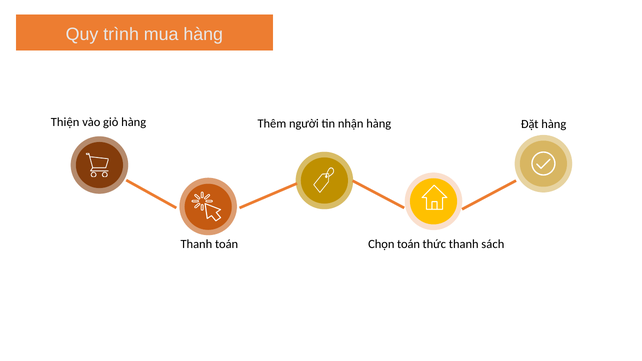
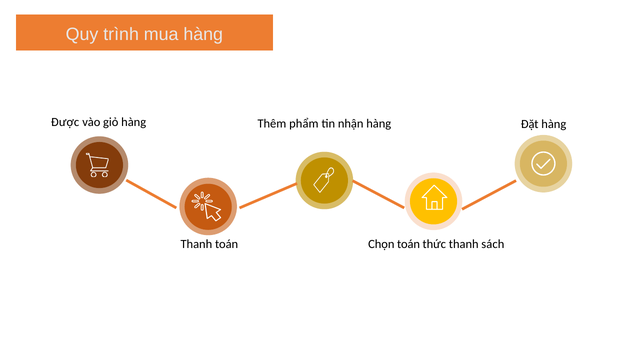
Thiện: Thiện -> Được (65, 122)
người: người -> phẩm (304, 124)
